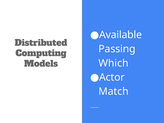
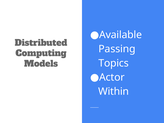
Which: Which -> Topics (114, 63)
Match: Match -> Within (114, 91)
